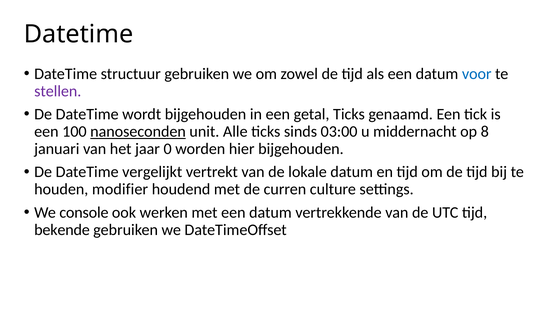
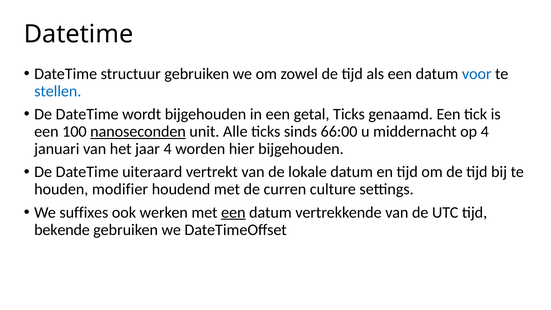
stellen colour: purple -> blue (58, 91)
03:00: 03:00 -> 66:00 (339, 132)
op 8: 8 -> 4 (485, 132)
jaar 0: 0 -> 4 (168, 149)
vergelijkt: vergelijkt -> uiteraard (152, 172)
console: console -> suffixes (84, 212)
een underline: none -> present (233, 212)
